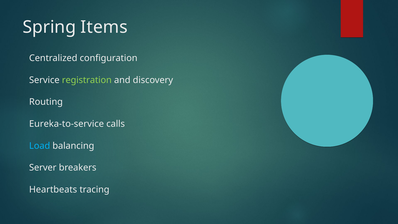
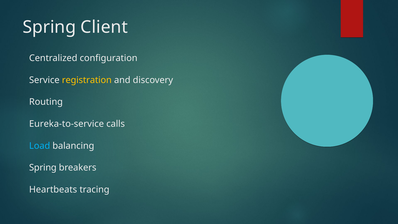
Items: Items -> Client (104, 27)
registration colour: light green -> yellow (87, 80)
Server: Server -> Spring (43, 168)
